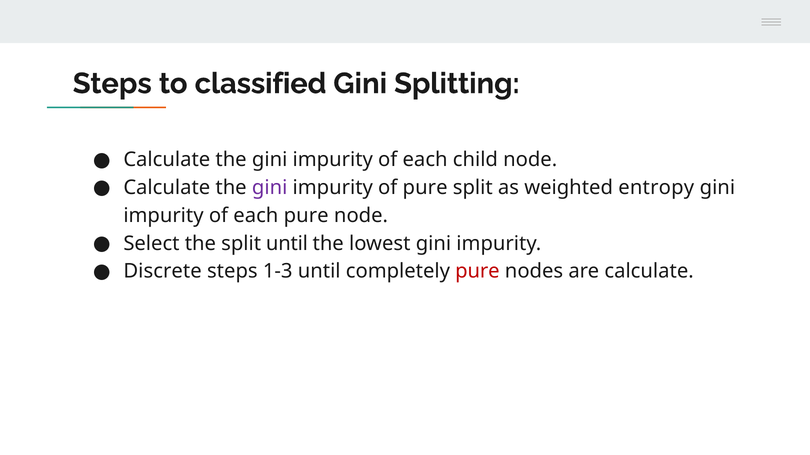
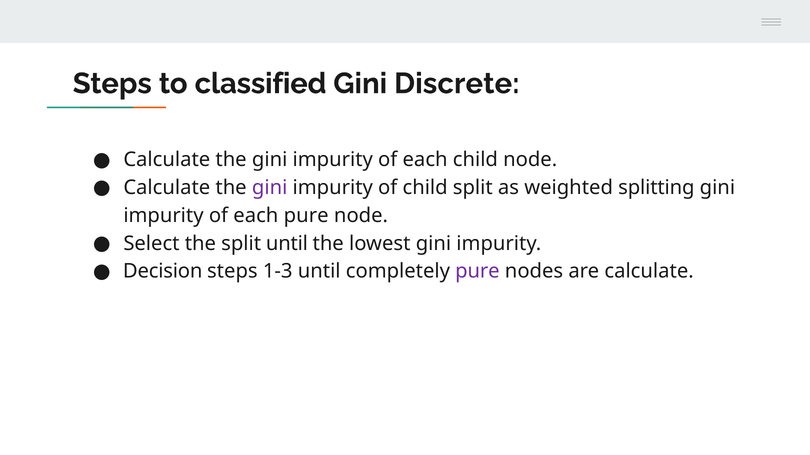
Splitting: Splitting -> Discrete (457, 84)
of pure: pure -> child (425, 188)
entropy: entropy -> splitting (656, 188)
Discrete: Discrete -> Decision (163, 272)
pure colour: red -> purple (477, 272)
